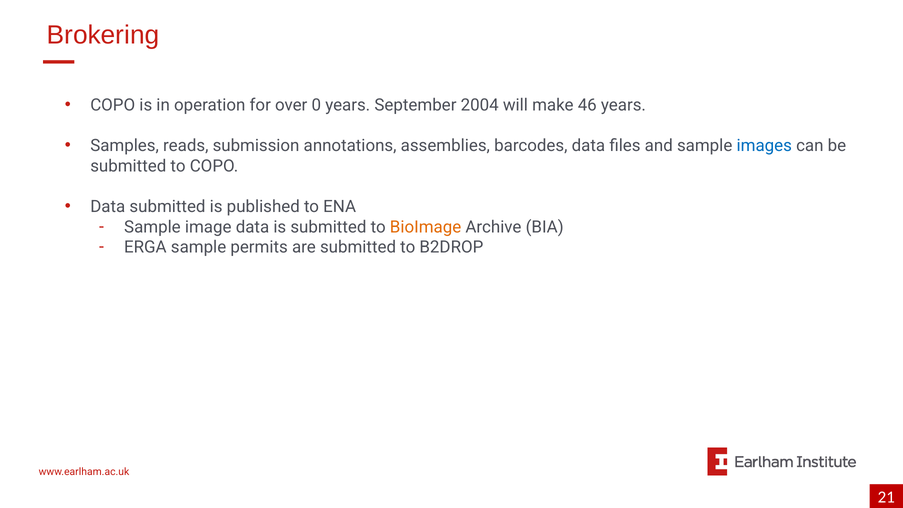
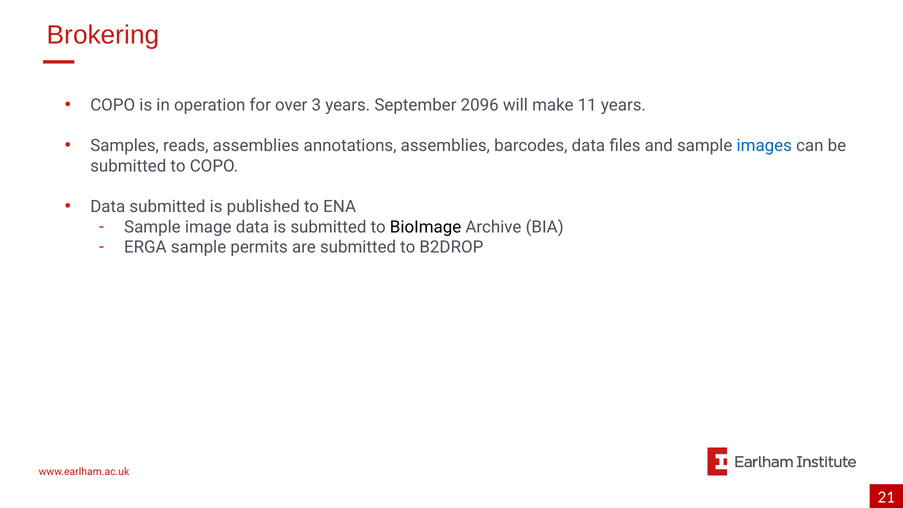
0: 0 -> 3 (316, 105)
2004: 2004 -> 2096 (480, 105)
46: 46 -> 11 (587, 105)
reads submission: submission -> assemblies (256, 146)
BioImage colour: orange -> black (426, 227)
